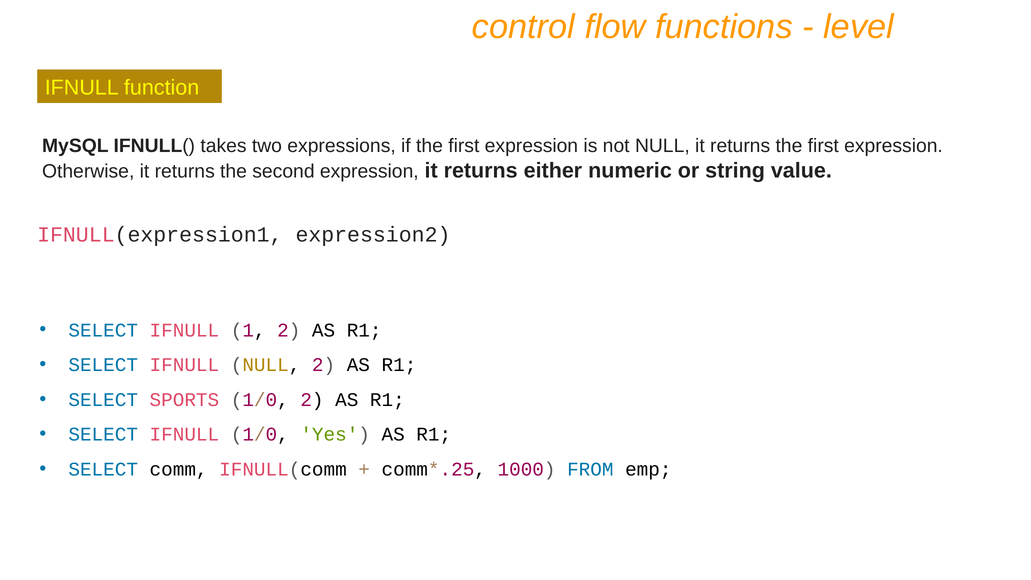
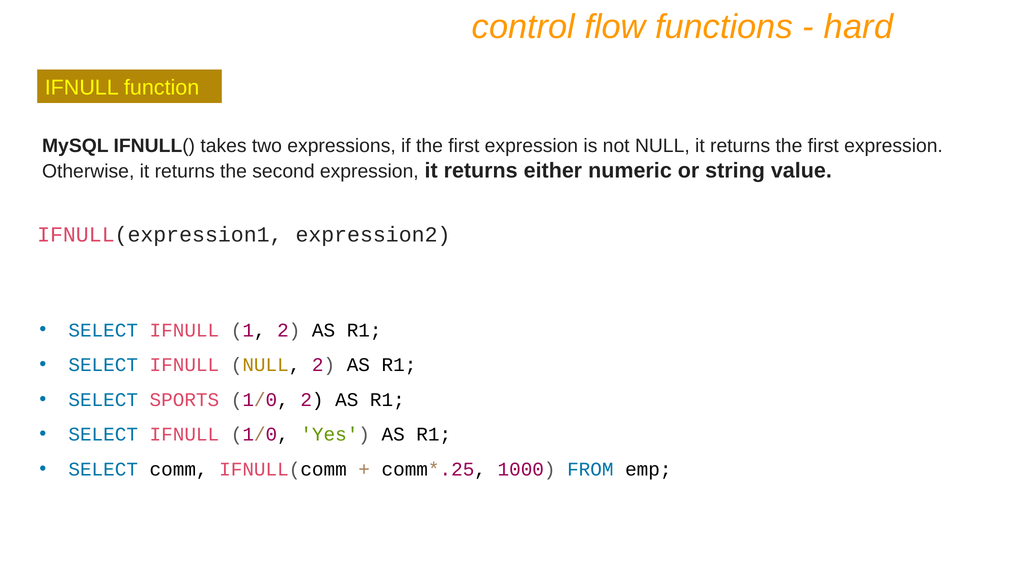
level: level -> hard (858, 27)
